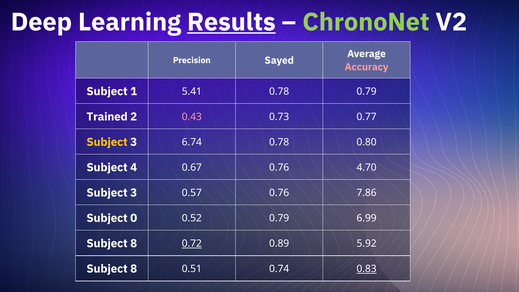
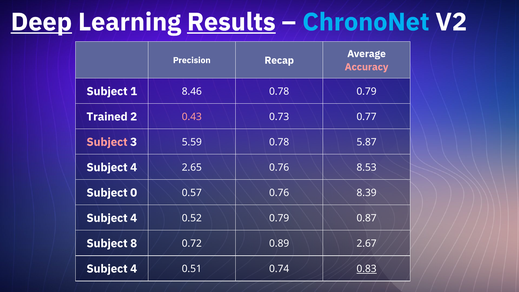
Deep underline: none -> present (41, 22)
ChronoNet colour: light green -> light blue (366, 22)
Sayed: Sayed -> Recap (279, 60)
5.41: 5.41 -> 8.46 (192, 91)
Subject colour: yellow -> pink (107, 142)
6.74: 6.74 -> 5.59 (192, 142)
0.80: 0.80 -> 5.87 (367, 142)
0.67: 0.67 -> 2.65 (192, 167)
4.70: 4.70 -> 8.53 (367, 167)
3: 3 -> 0 (134, 193)
7.86: 7.86 -> 8.39 (367, 193)
0: 0 -> 4 (134, 218)
6.99: 6.99 -> 0.87 (367, 218)
0.72 underline: present -> none (192, 243)
5.92: 5.92 -> 2.67 (367, 243)
8: 8 -> 4 (134, 269)
